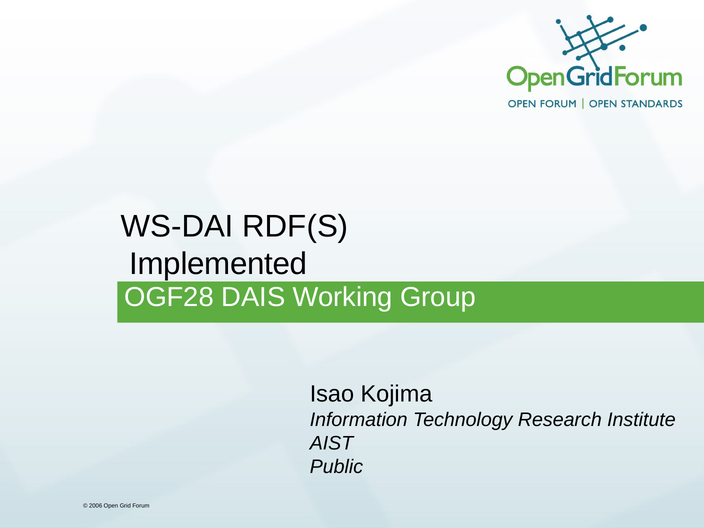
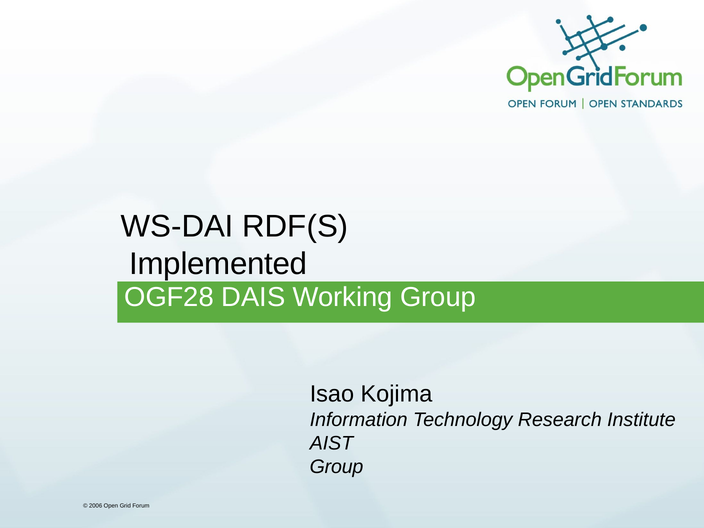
Public: Public -> Group (337, 467)
